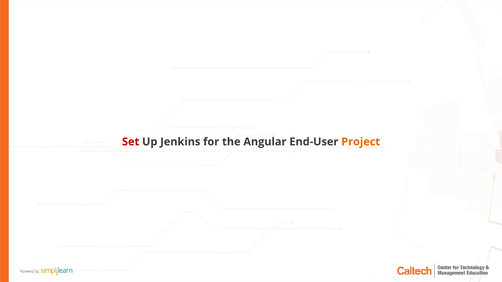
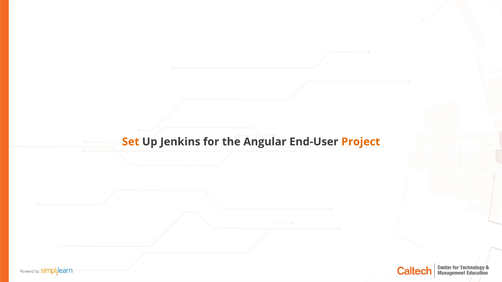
Set colour: red -> orange (131, 142)
